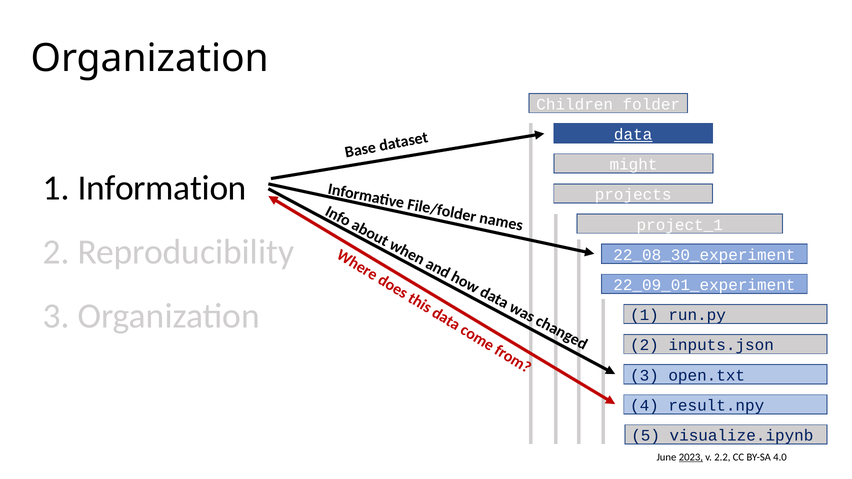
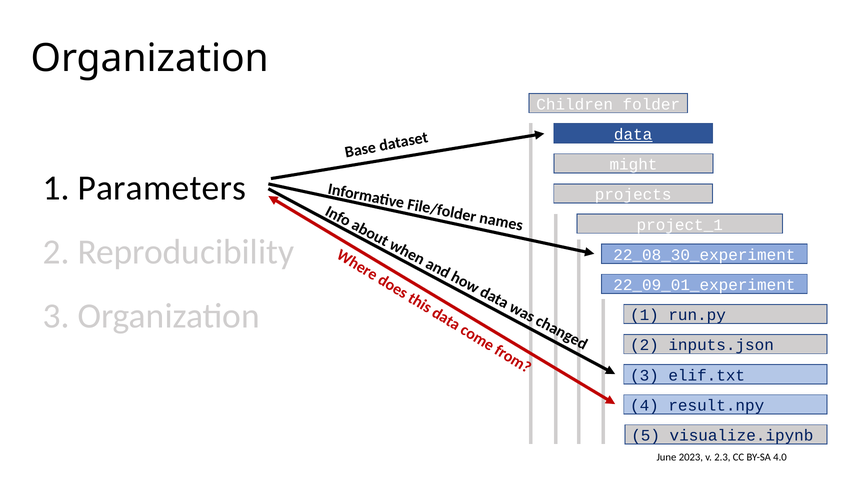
Information: Information -> Parameters (162, 188)
open.txt: open.txt -> elif.txt (707, 376)
2023 underline: present -> none (691, 458)
2.2: 2.2 -> 2.3 (722, 458)
